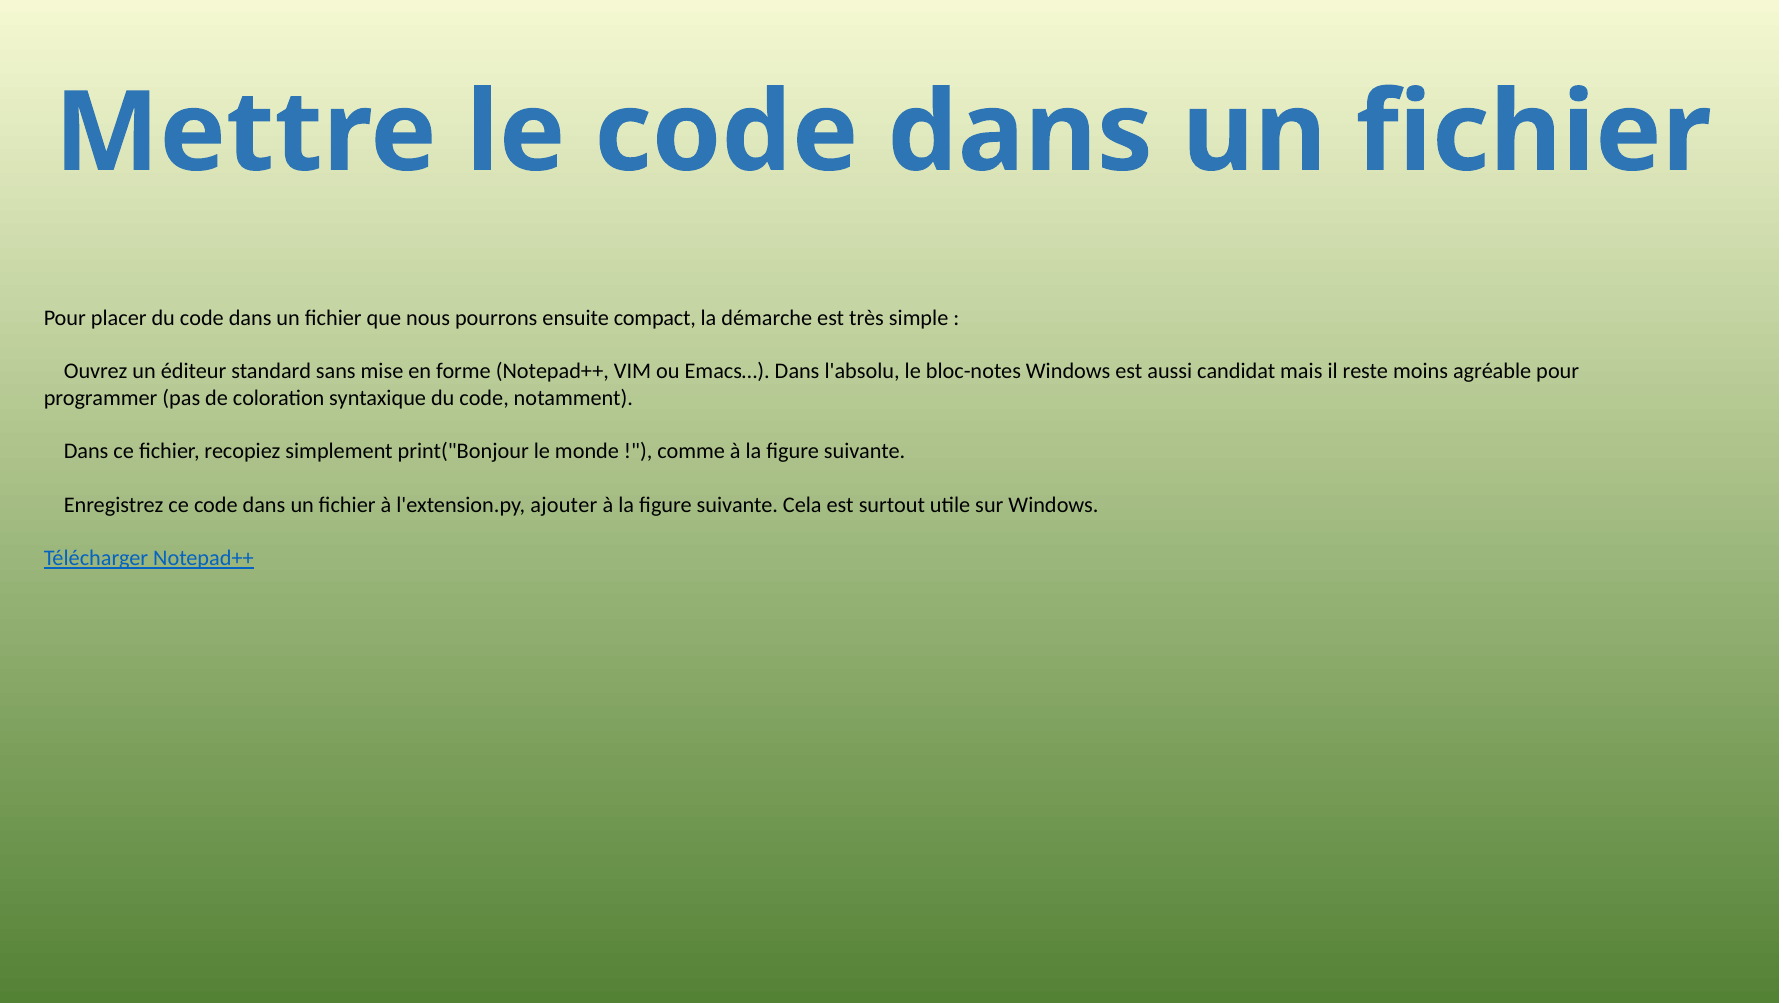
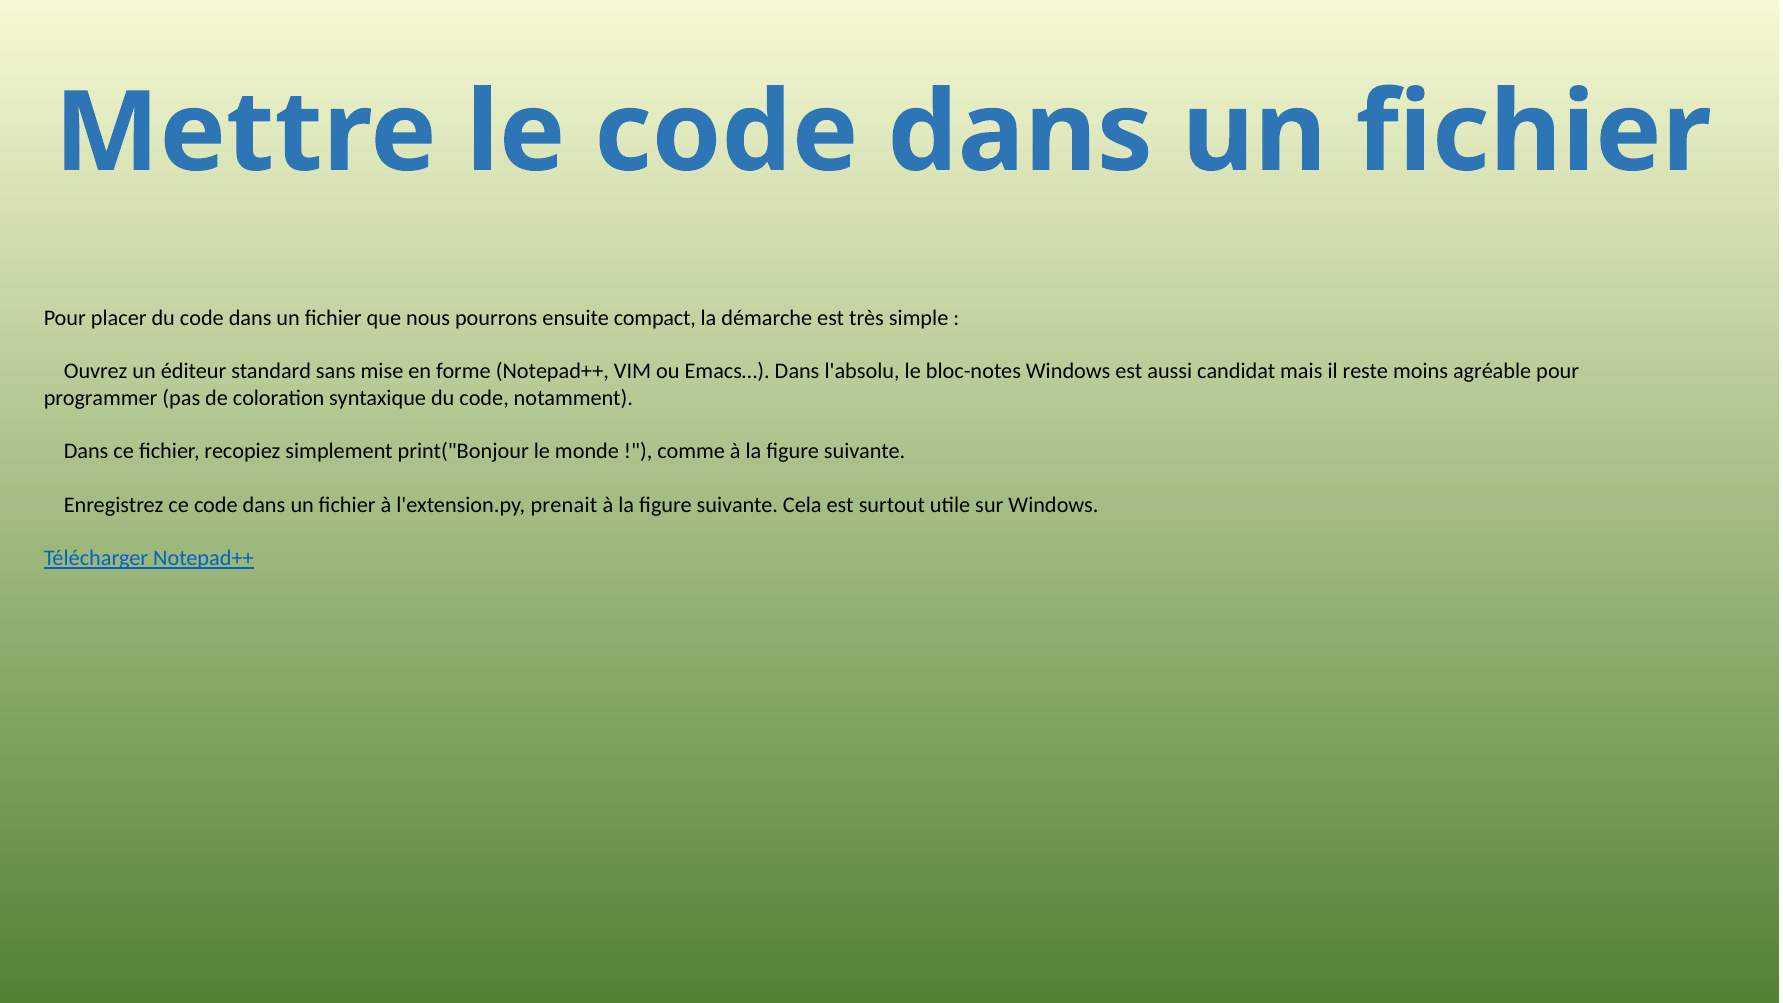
ajouter: ajouter -> prenait (564, 505)
